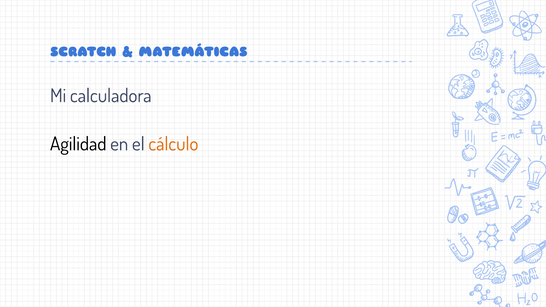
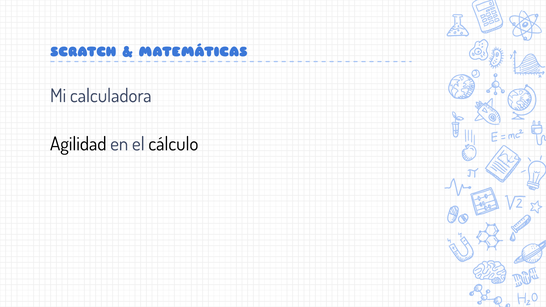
cálculo colour: orange -> black (173, 144)
